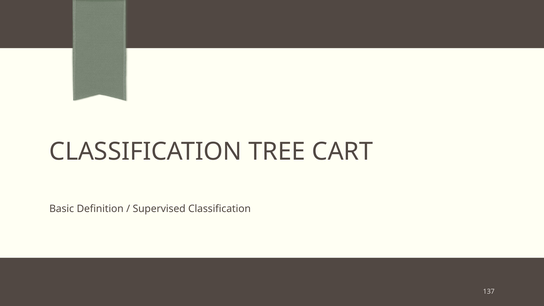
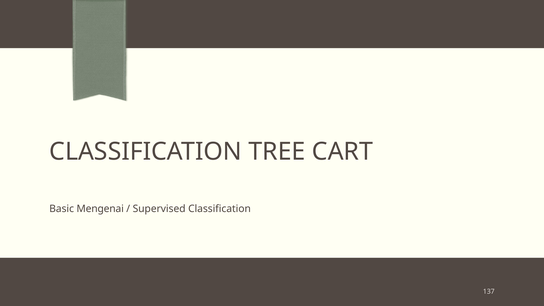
Definition: Definition -> Mengenai (100, 209)
